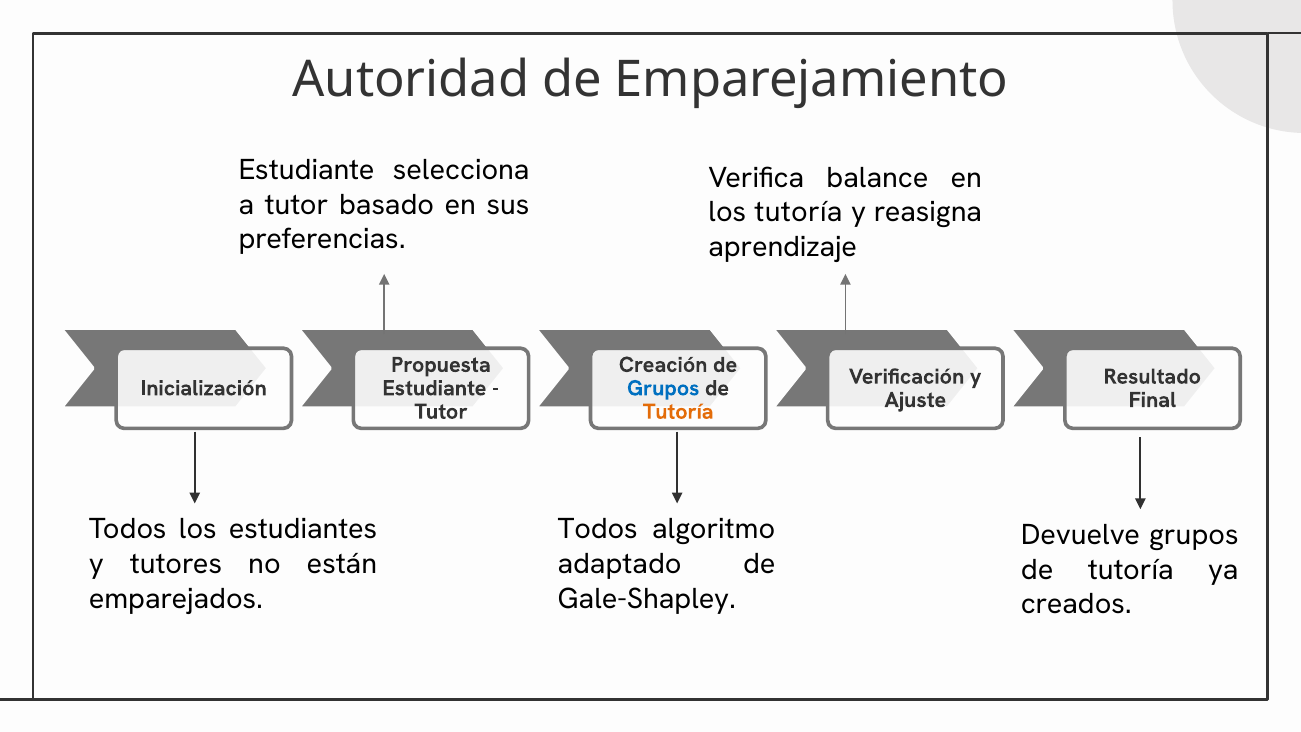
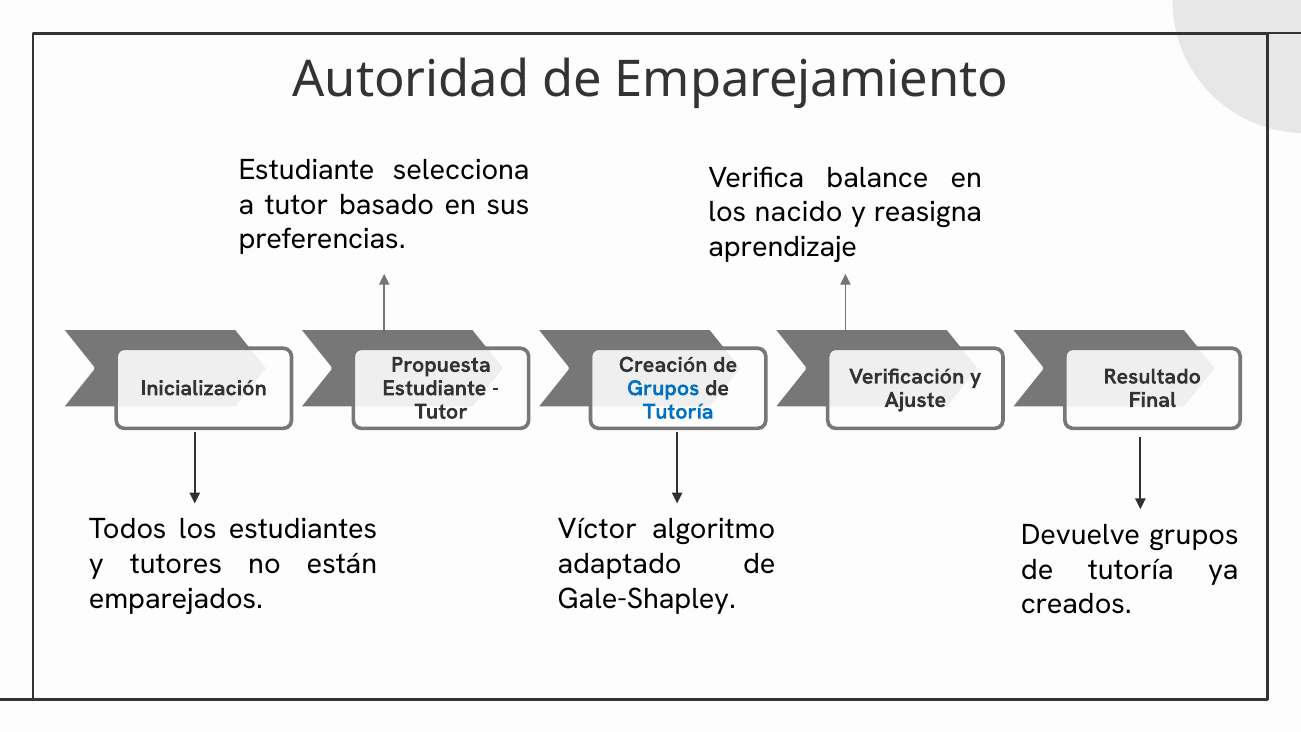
los tutoría: tutoría -> nacido (799, 212)
Tutoría colour: orange -> blue (678, 411)
Todos: Todos -> Víctor (597, 529)
